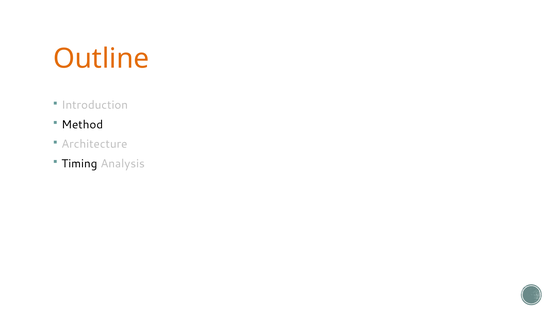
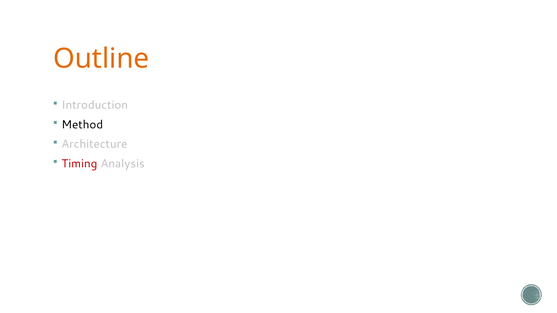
Timing colour: black -> red (79, 164)
